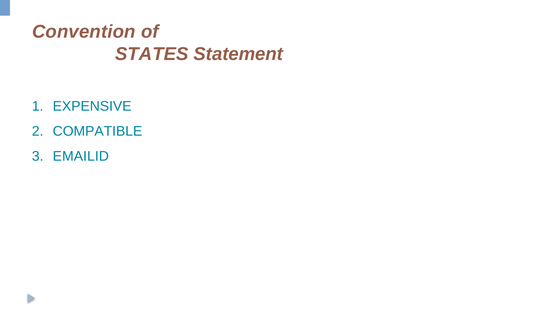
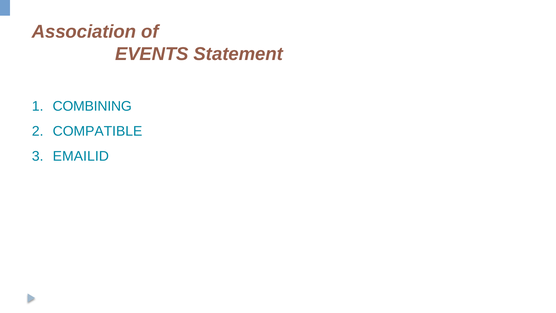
Convention: Convention -> Association (84, 32)
STATES: STATES -> EVENTS (152, 54)
EXPENSIVE: EXPENSIVE -> COMBINING (92, 106)
